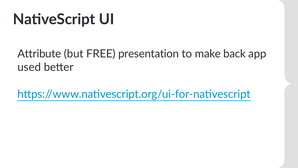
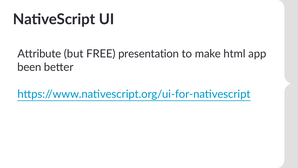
back: back -> html (235, 54)
used: used -> been (29, 67)
